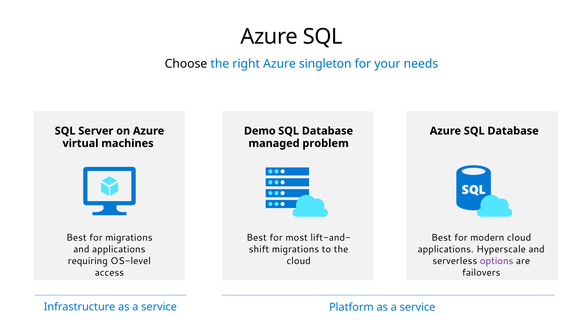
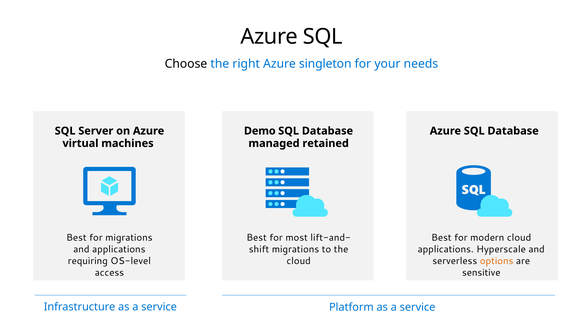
problem: problem -> retained (326, 143)
options colour: purple -> orange (497, 261)
failovers: failovers -> sensitive (481, 273)
